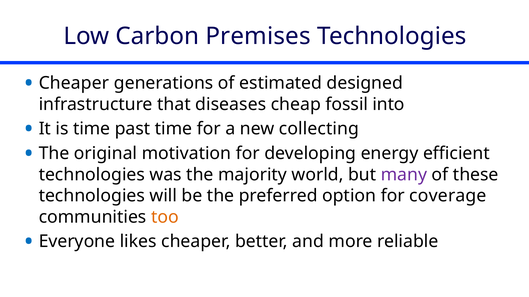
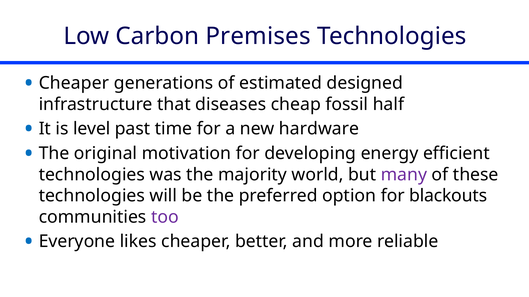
into: into -> half (388, 104)
is time: time -> level (92, 129)
collecting: collecting -> hardware (319, 129)
coverage: coverage -> blackouts (448, 196)
too colour: orange -> purple (165, 217)
